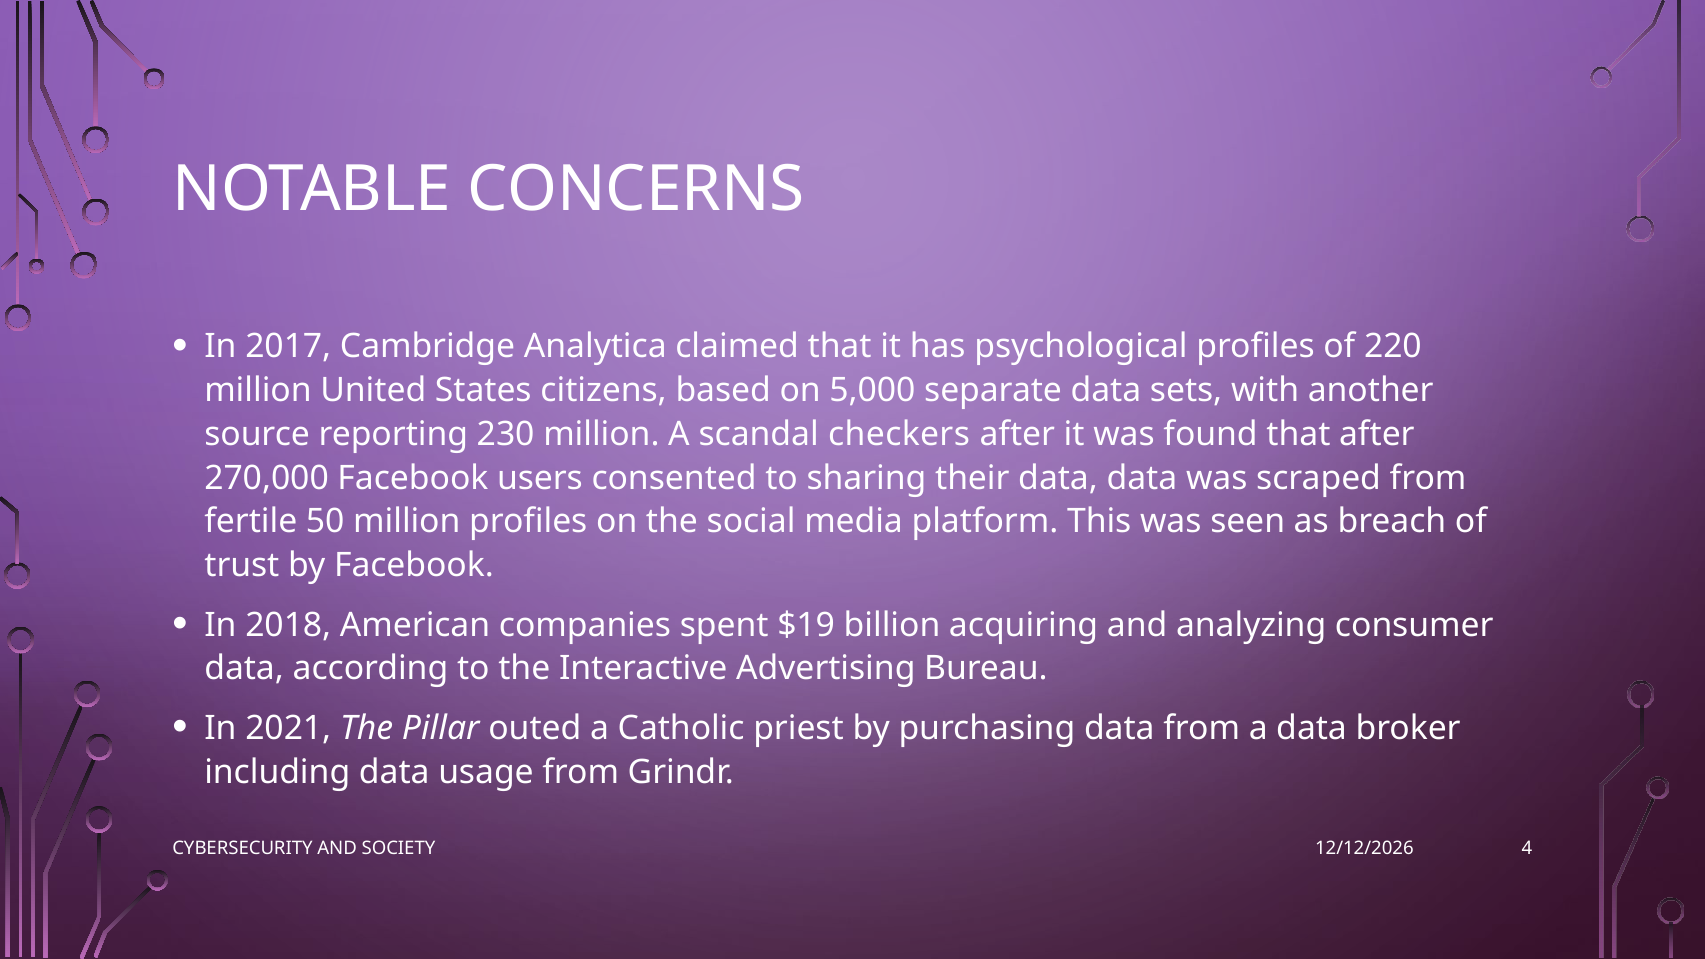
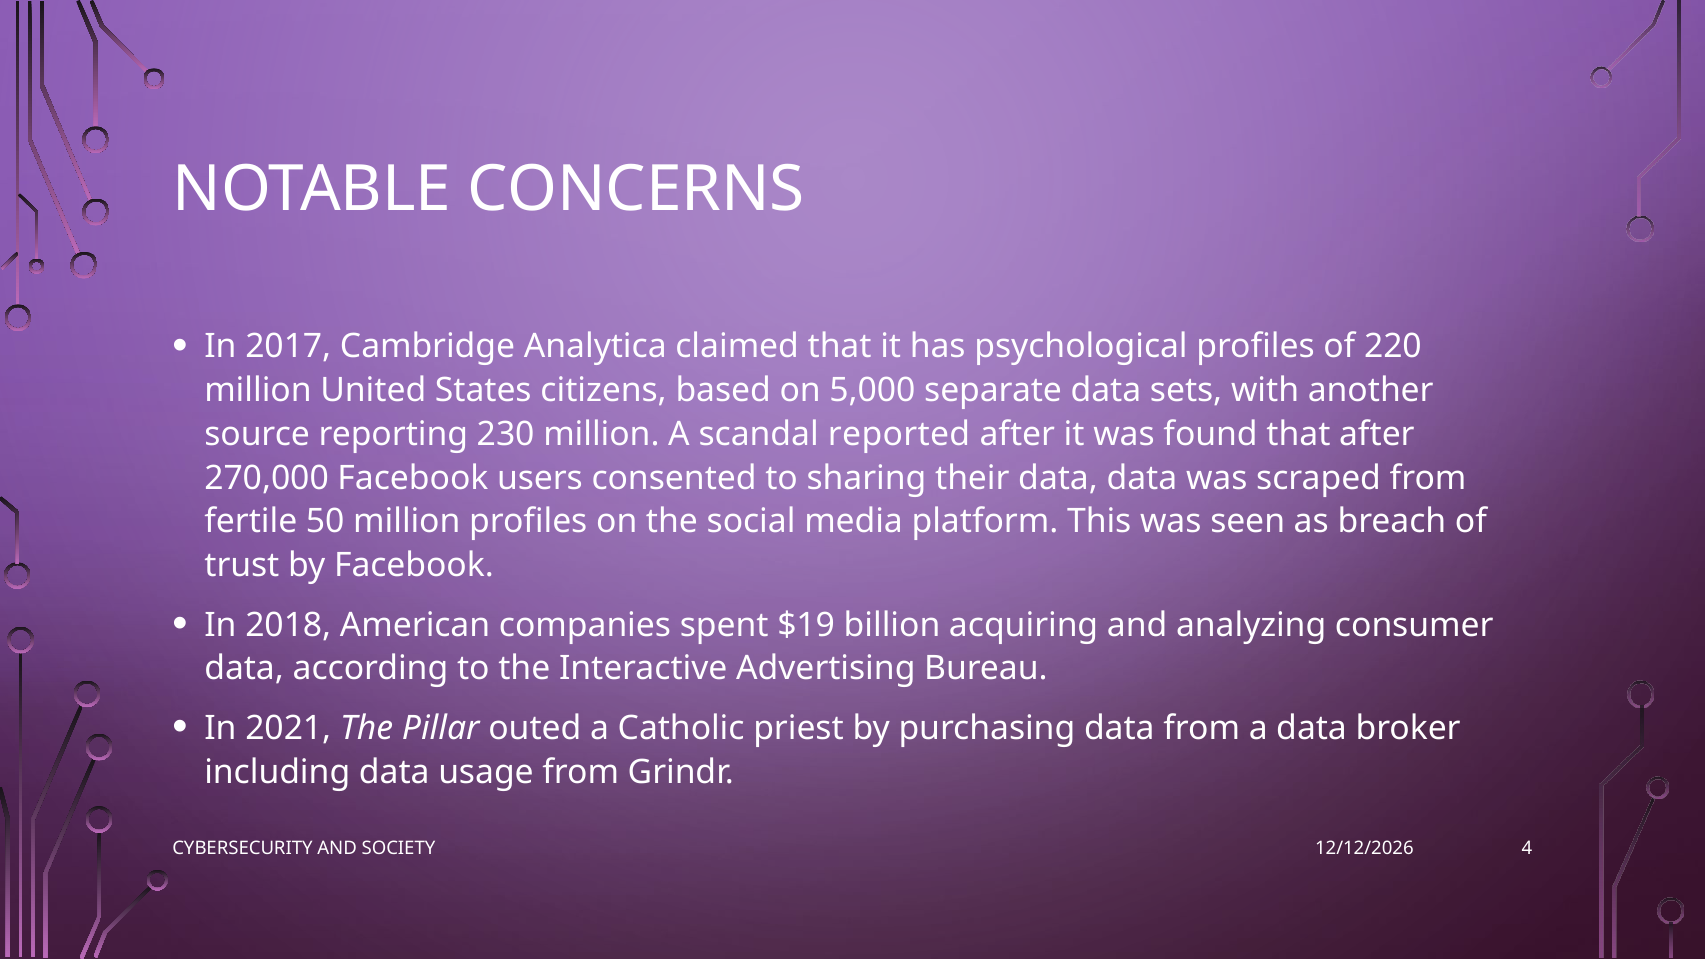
checkers: checkers -> reported (899, 434)
